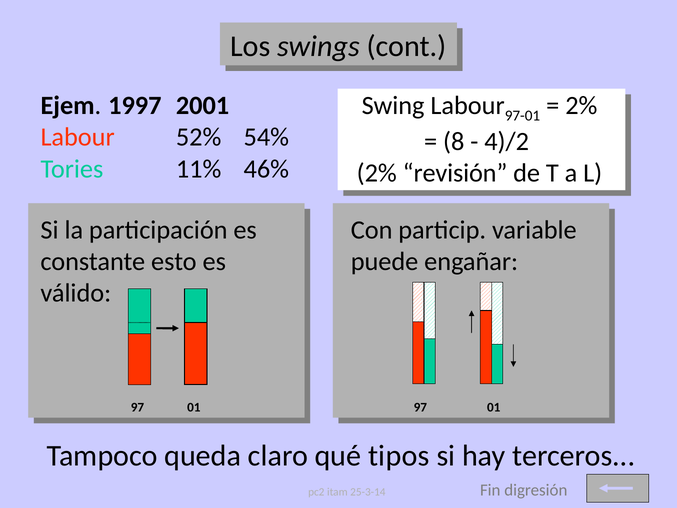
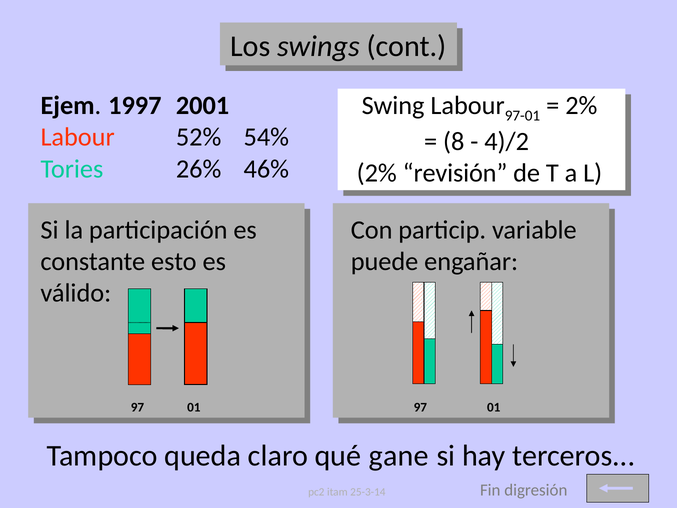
11%: 11% -> 26% (199, 169)
tipos: tipos -> gane (399, 456)
